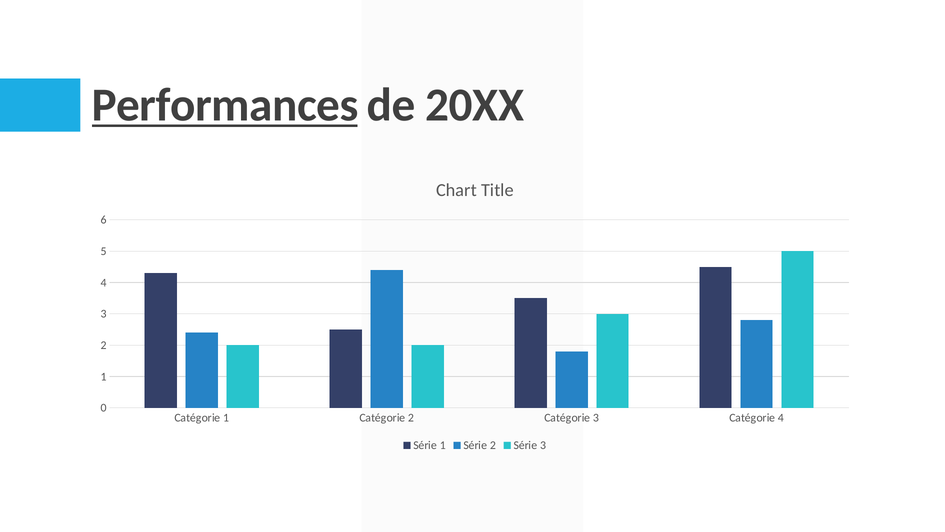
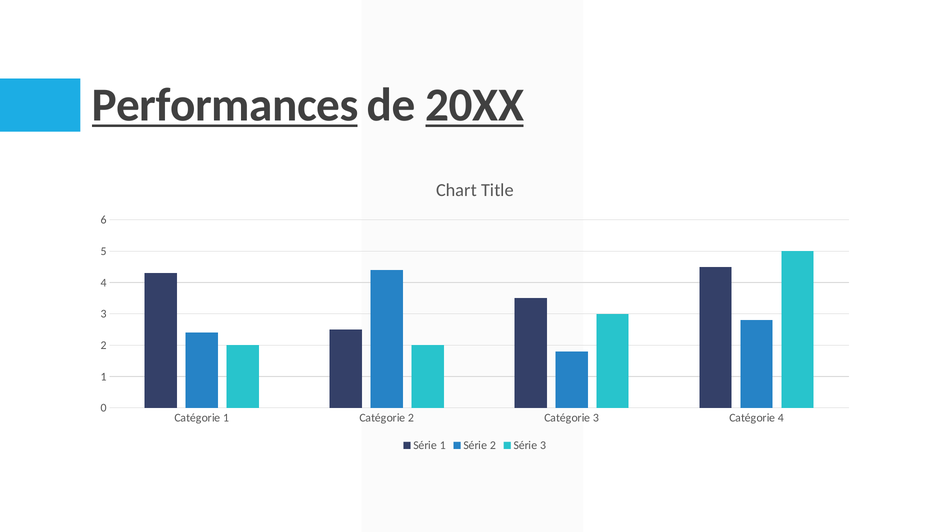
20XX underline: none -> present (475, 105)
